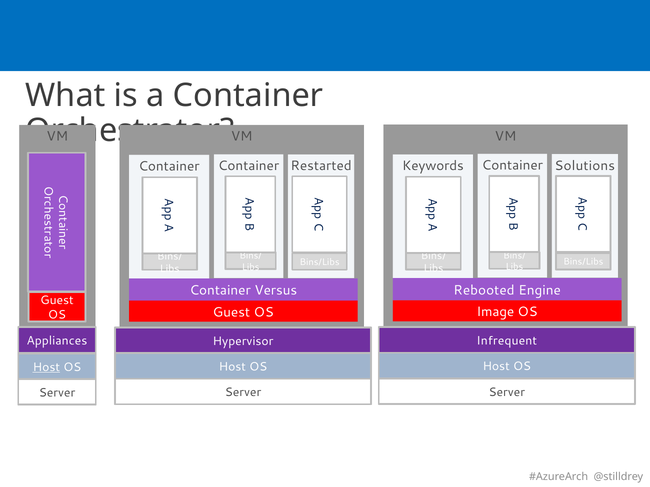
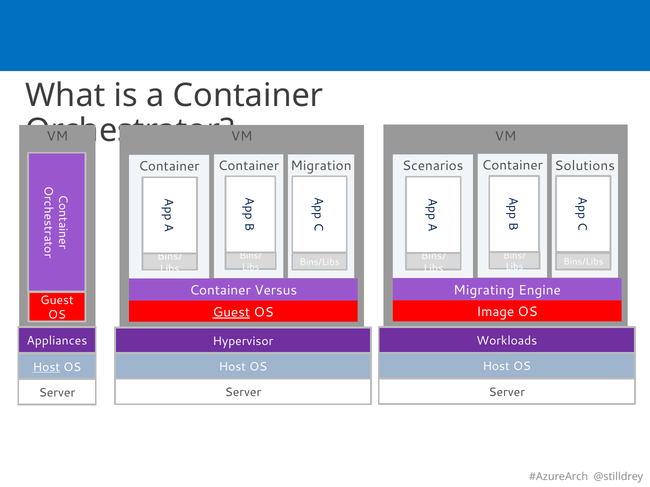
Restarted: Restarted -> Migration (321, 166)
Keywords: Keywords -> Scenarios (433, 166)
Rebooted: Rebooted -> Migrating (484, 290)
Guest underline: none -> present (231, 312)
Infrequent: Infrequent -> Workloads (507, 341)
